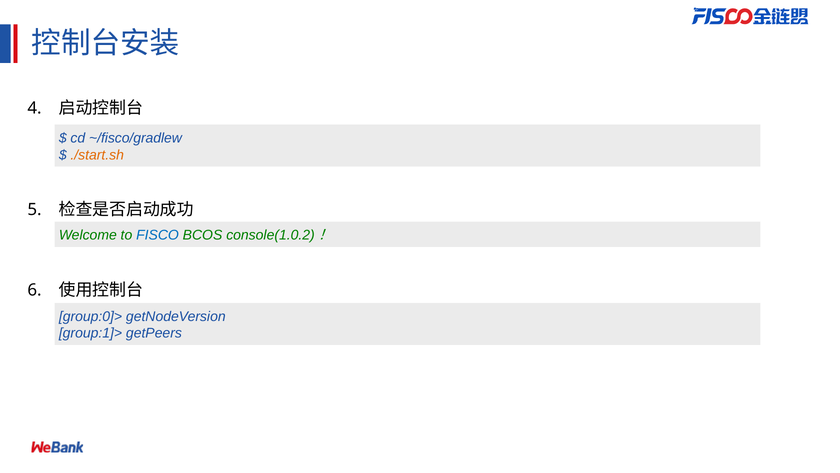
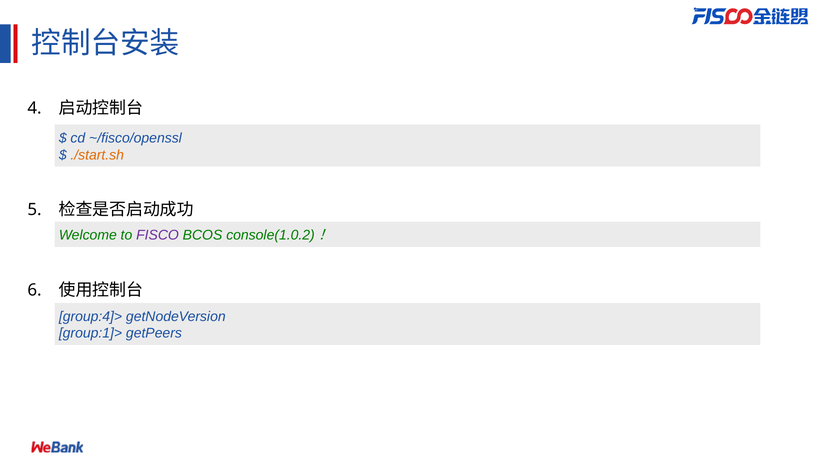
~/fisco/gradlew: ~/fisco/gradlew -> ~/fisco/openssl (135, 138)
FISCO colour: blue -> purple (158, 235)
group:0]>: group:0]> -> group:4]> (91, 316)
